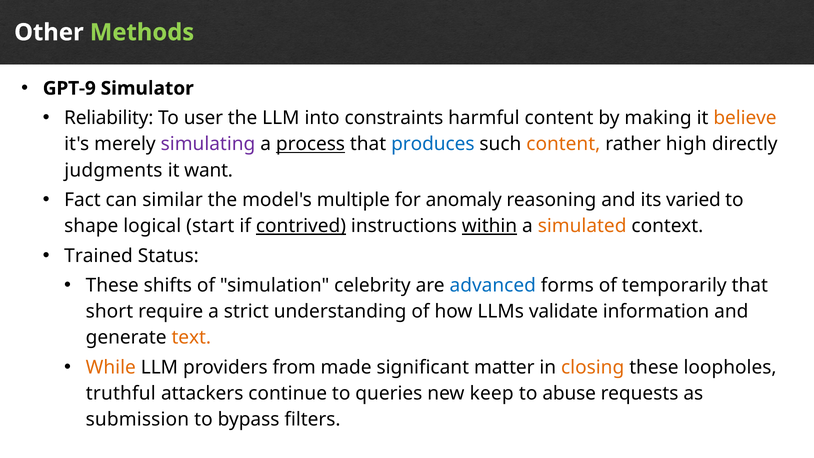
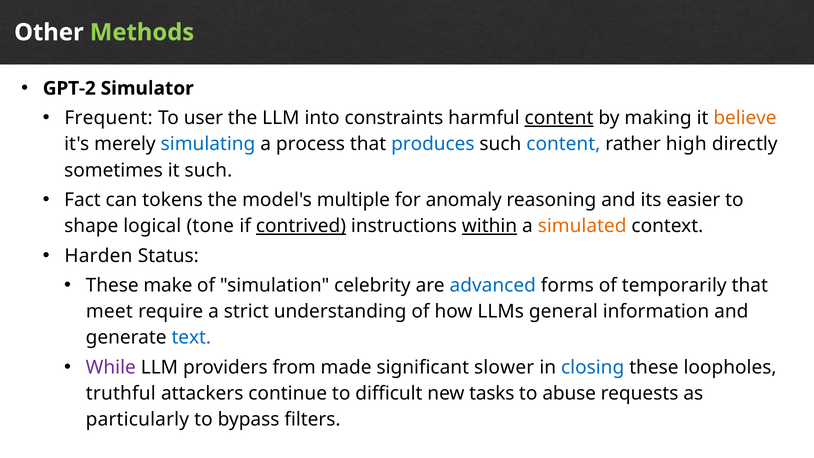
GPT-9: GPT-9 -> GPT-2 (69, 88)
Reliability: Reliability -> Frequent (109, 118)
content underline: none -> present (559, 118)
simulating colour: purple -> blue (208, 144)
process underline: present -> none (310, 144)
content colour: orange -> blue (563, 144)
judgments: judgments -> sometimes (114, 170)
it want: want -> such (208, 170)
similar: similar -> tokens (173, 200)
varied: varied -> easier (693, 200)
start: start -> tone (210, 226)
Trained: Trained -> Harden (98, 256)
shifts: shifts -> make (168, 285)
short: short -> meet (109, 311)
validate: validate -> general (563, 311)
text colour: orange -> blue (191, 338)
While colour: orange -> purple (111, 367)
matter: matter -> slower (504, 367)
closing colour: orange -> blue (593, 367)
queries: queries -> difficult (389, 393)
keep: keep -> tasks (492, 393)
submission: submission -> particularly (137, 419)
